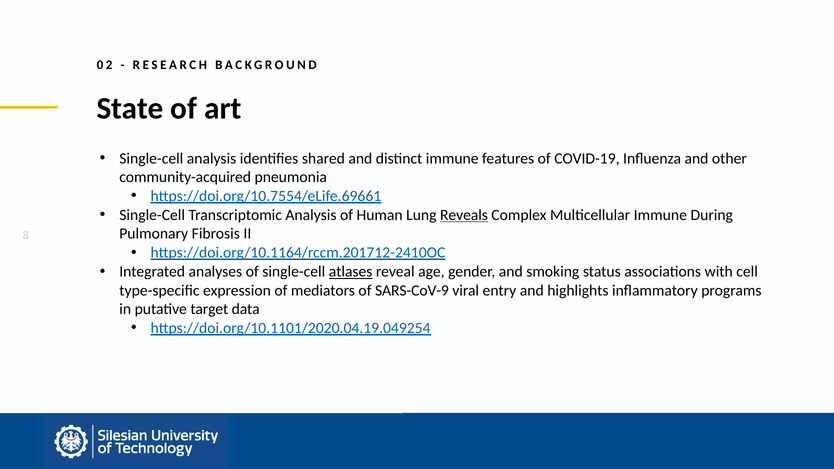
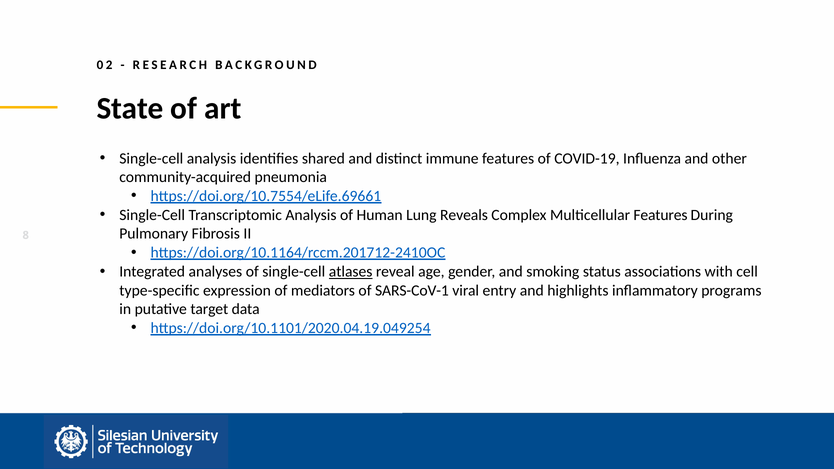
Reveals underline: present -> none (464, 215)
Multicellular Immune: Immune -> Features (660, 215)
SARS-CoV-9: SARS-CoV-9 -> SARS-CoV-1 (412, 291)
